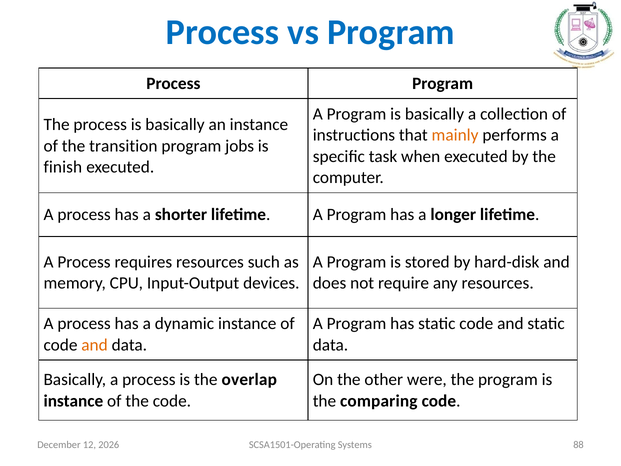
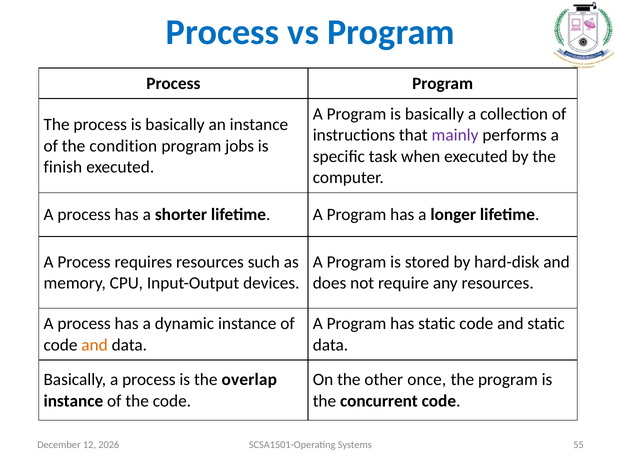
mainly colour: orange -> purple (455, 135)
transition: transition -> condition (123, 146)
were: were -> once (427, 379)
comparing: comparing -> concurrent (379, 401)
88: 88 -> 55 (578, 445)
